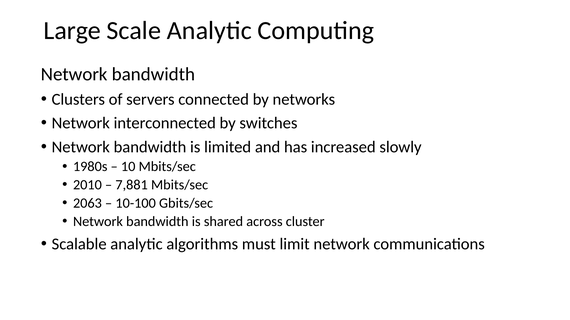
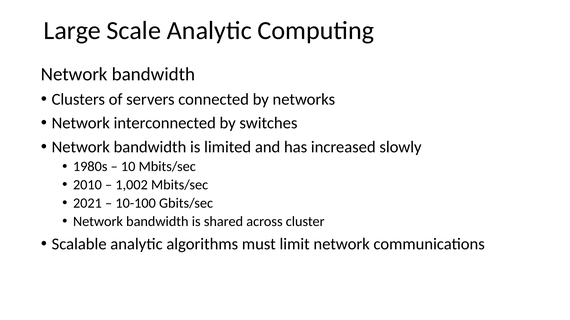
7,881: 7,881 -> 1,002 (132, 185)
2063: 2063 -> 2021 (87, 204)
